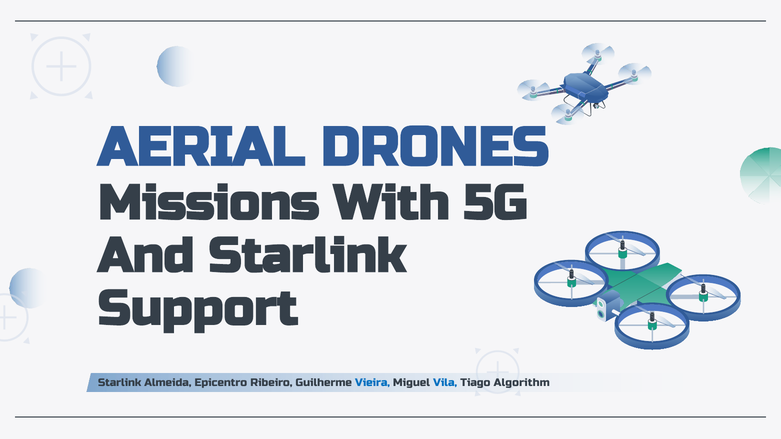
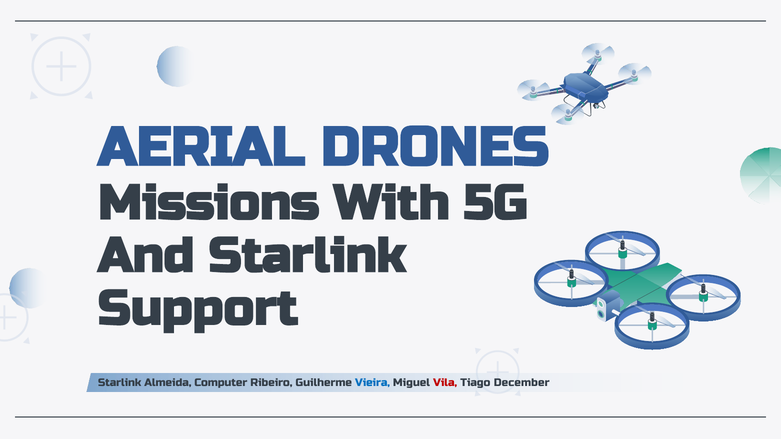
Epicentro: Epicentro -> Computer (221, 383)
Vila colour: blue -> red (445, 383)
Algorithm: Algorithm -> December (522, 383)
